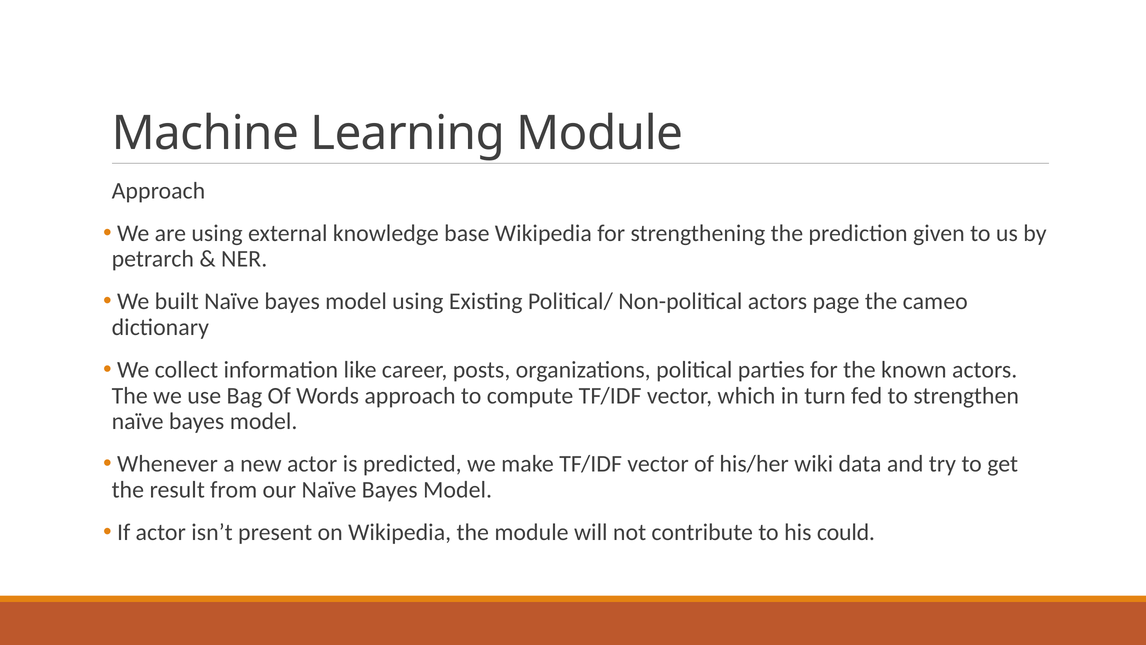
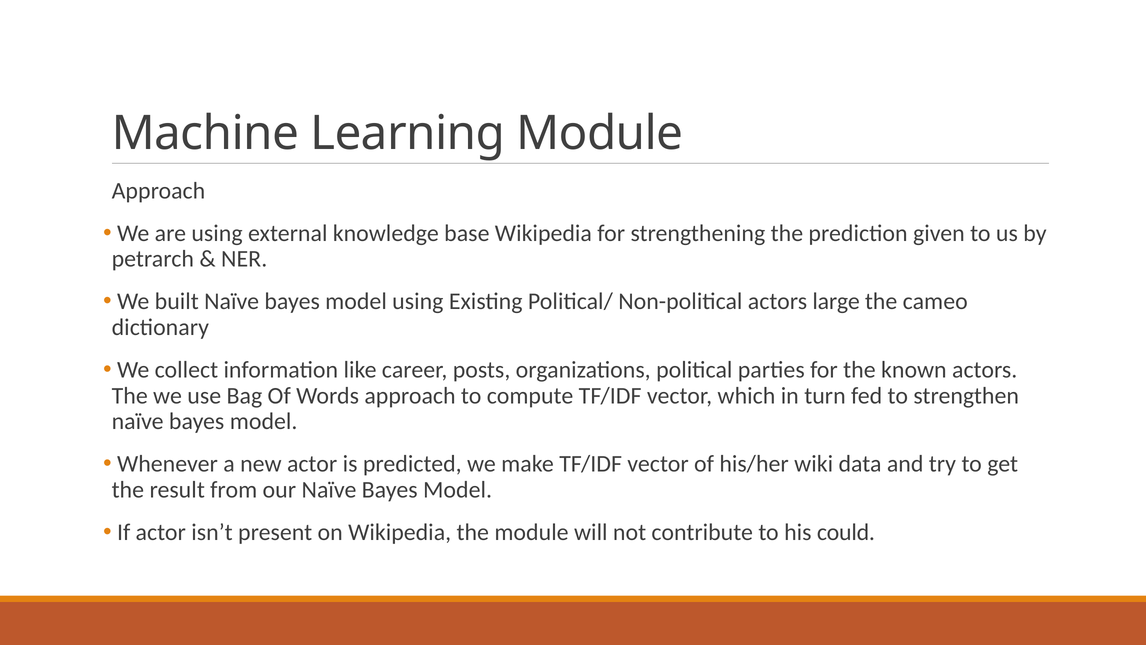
page: page -> large (836, 301)
